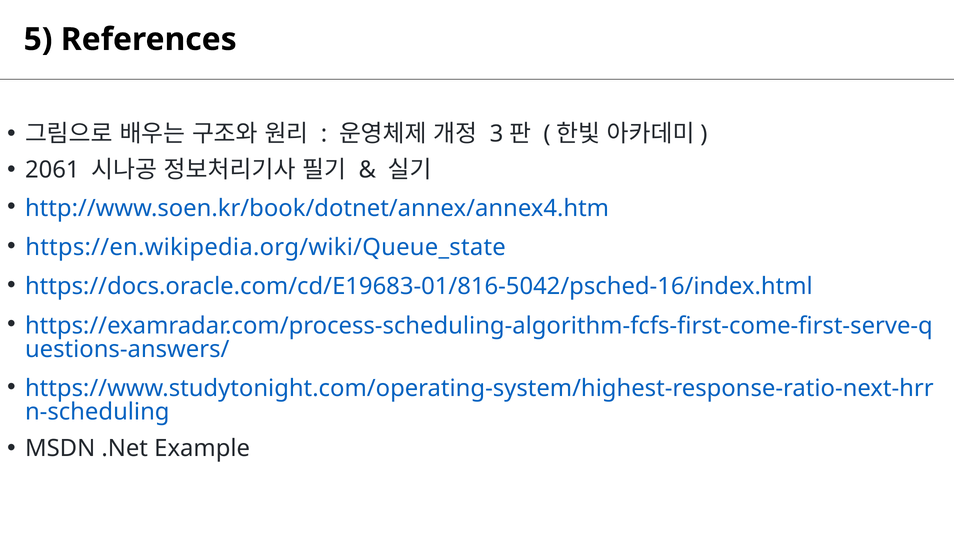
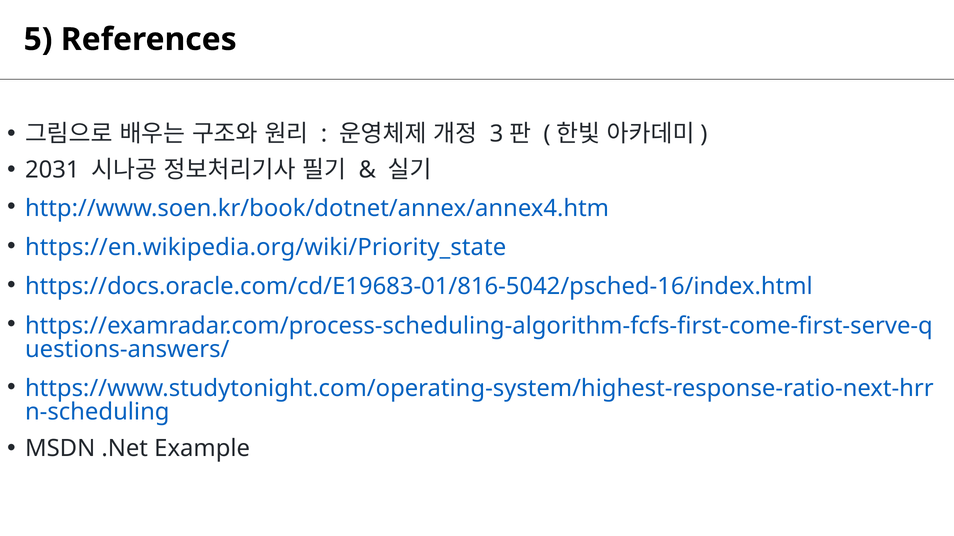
2061: 2061 -> 2031 (52, 170)
https://en.wikipedia.org/wiki/Queue_state: https://en.wikipedia.org/wiki/Queue_state -> https://en.wikipedia.org/wiki/Priority_state (266, 248)
